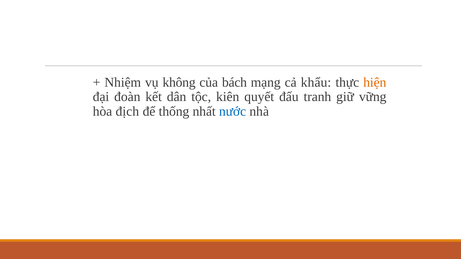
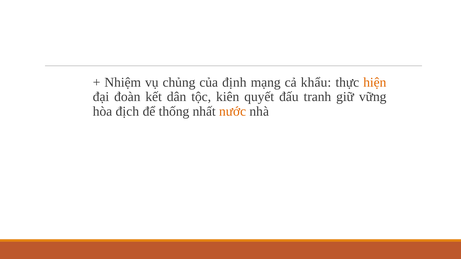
không: không -> chủng (179, 82)
bách: bách -> định (234, 82)
nước colour: blue -> orange (233, 111)
